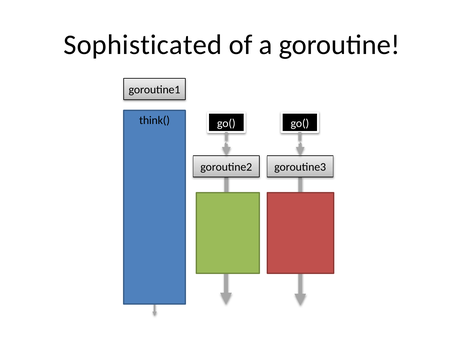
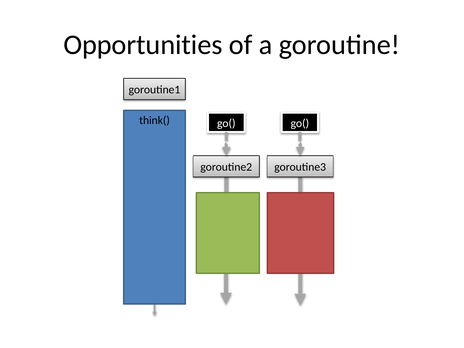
Sophisticated: Sophisticated -> Opportunities (143, 45)
